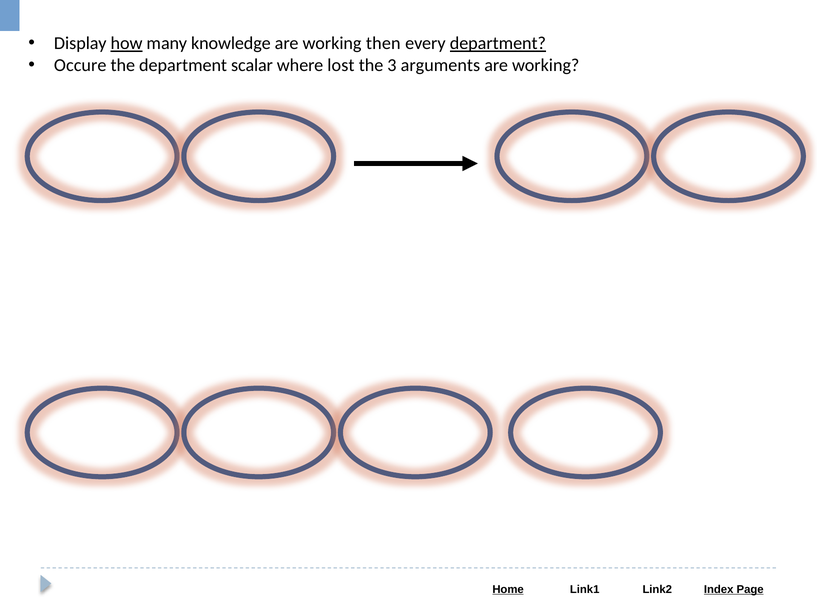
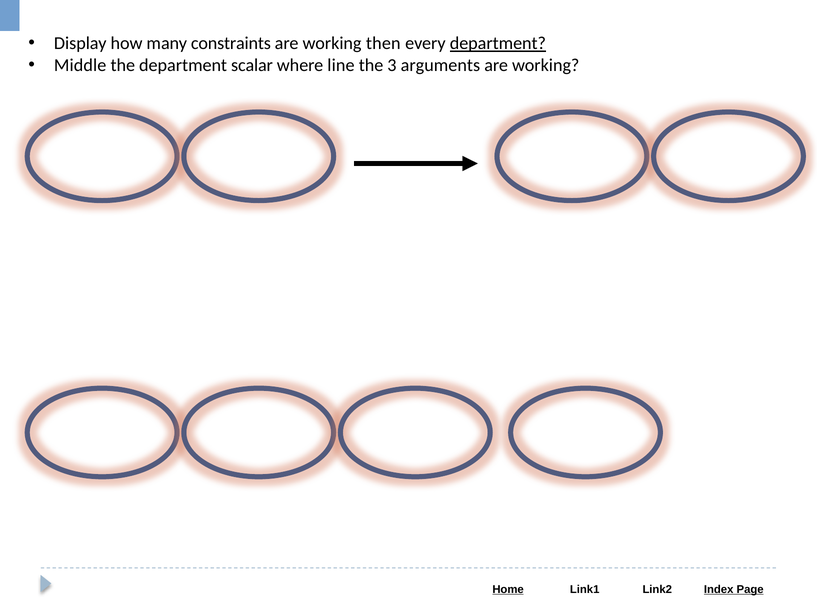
how underline: present -> none (126, 43)
knowledge: knowledge -> constraints (231, 43)
Occure: Occure -> Middle (80, 65)
lost: lost -> line (341, 65)
